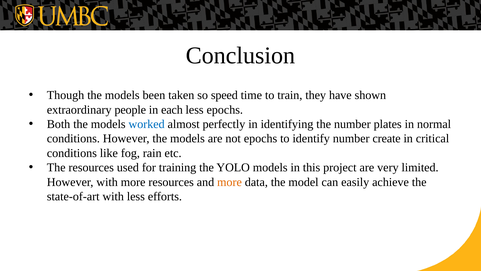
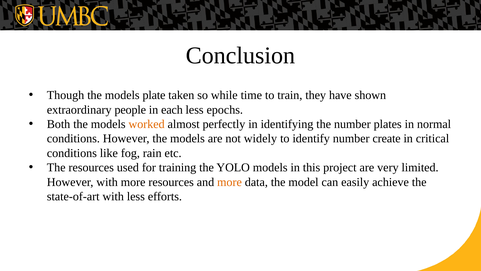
been: been -> plate (154, 95)
speed: speed -> while (224, 95)
worked colour: blue -> orange (147, 124)
not epochs: epochs -> widely (260, 138)
